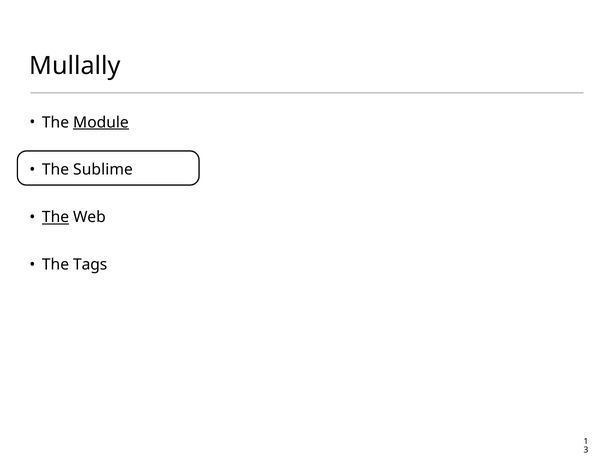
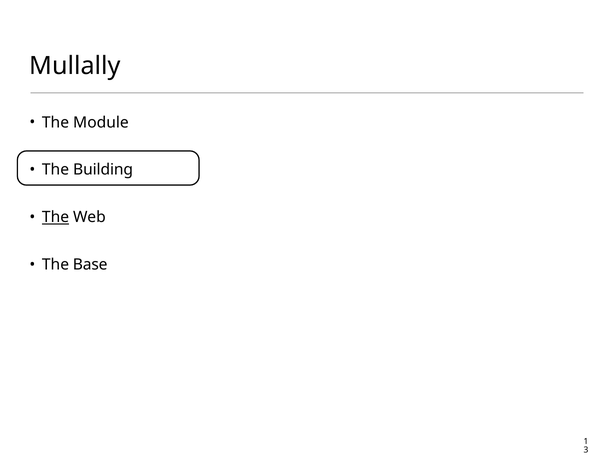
Module underline: present -> none (101, 123)
Sublime: Sublime -> Building (103, 170)
Tags: Tags -> Base (90, 265)
